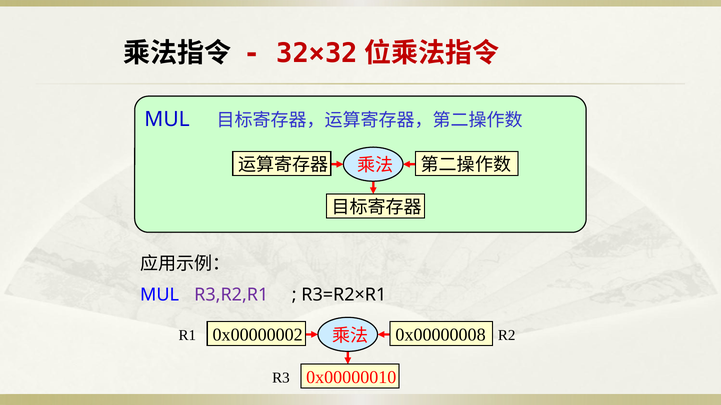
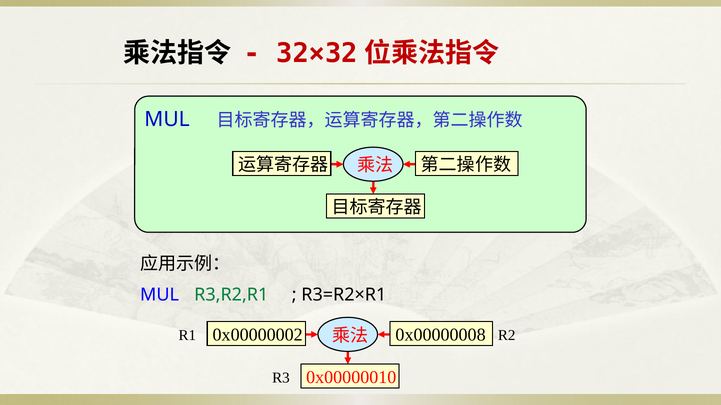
R3,R2,R1 colour: purple -> green (231, 295)
